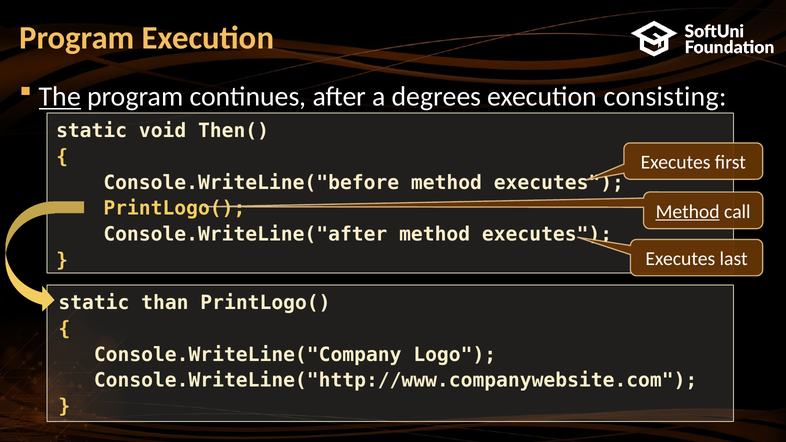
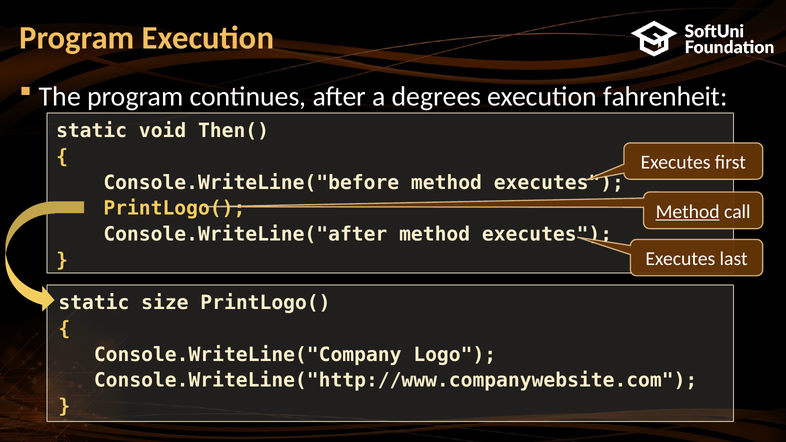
The underline: present -> none (60, 97)
consisting: consisting -> fahrenheit (665, 97)
than: than -> size (165, 303)
